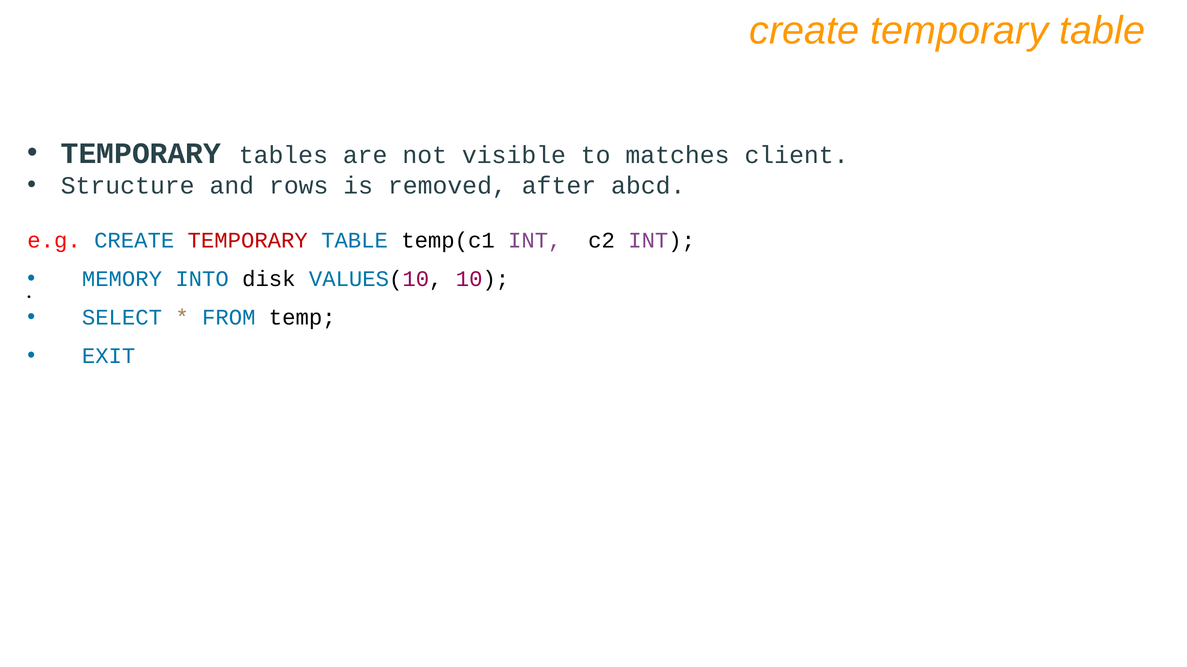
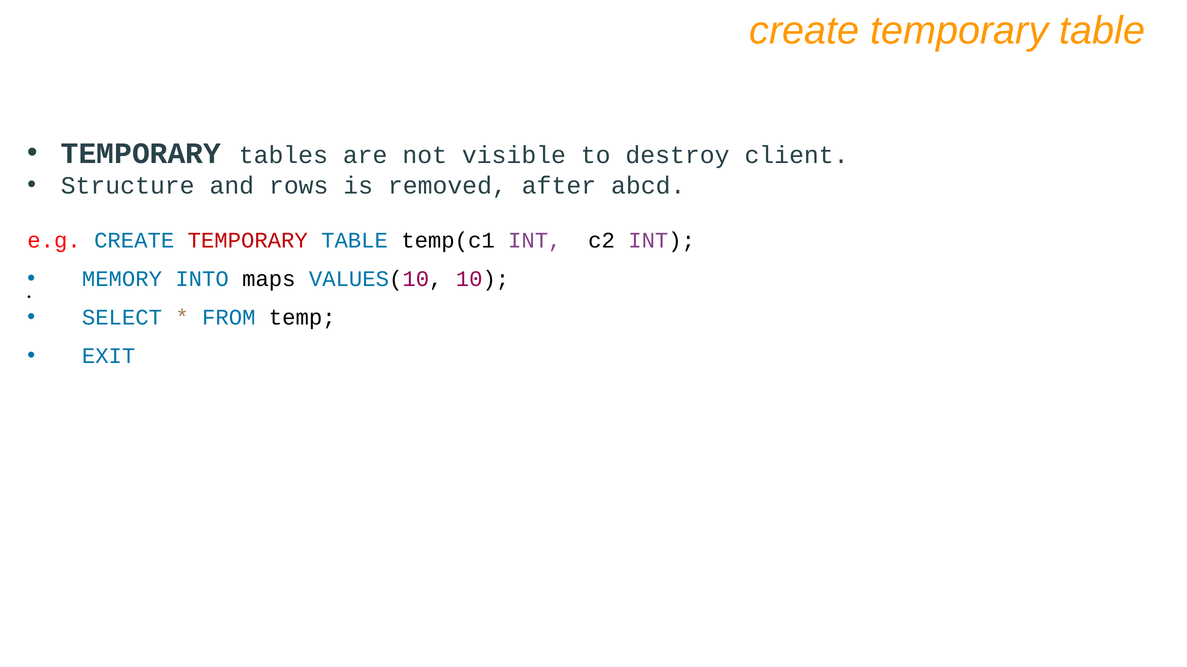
matches: matches -> destroy (677, 155)
disk: disk -> maps (269, 279)
